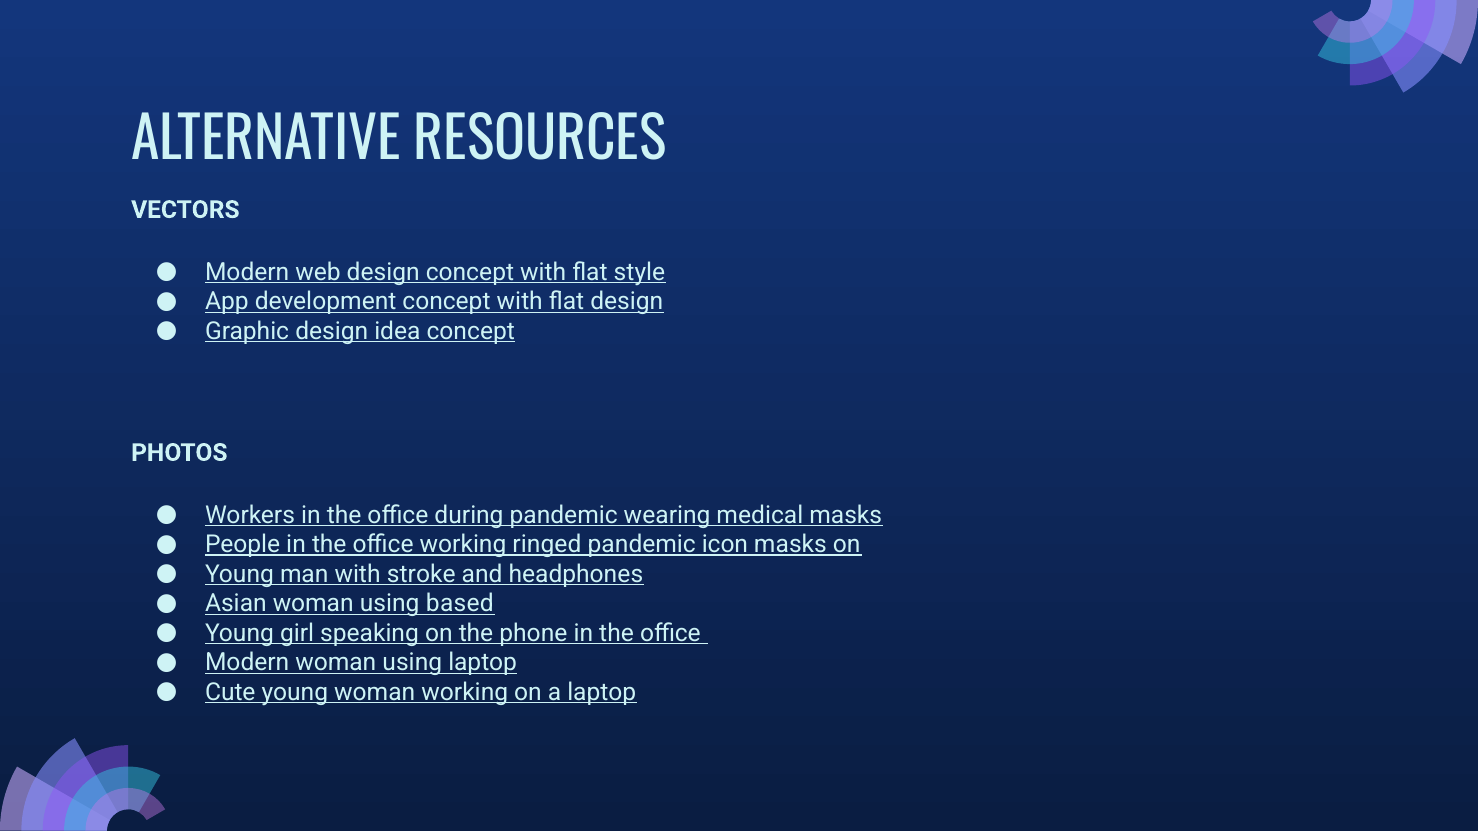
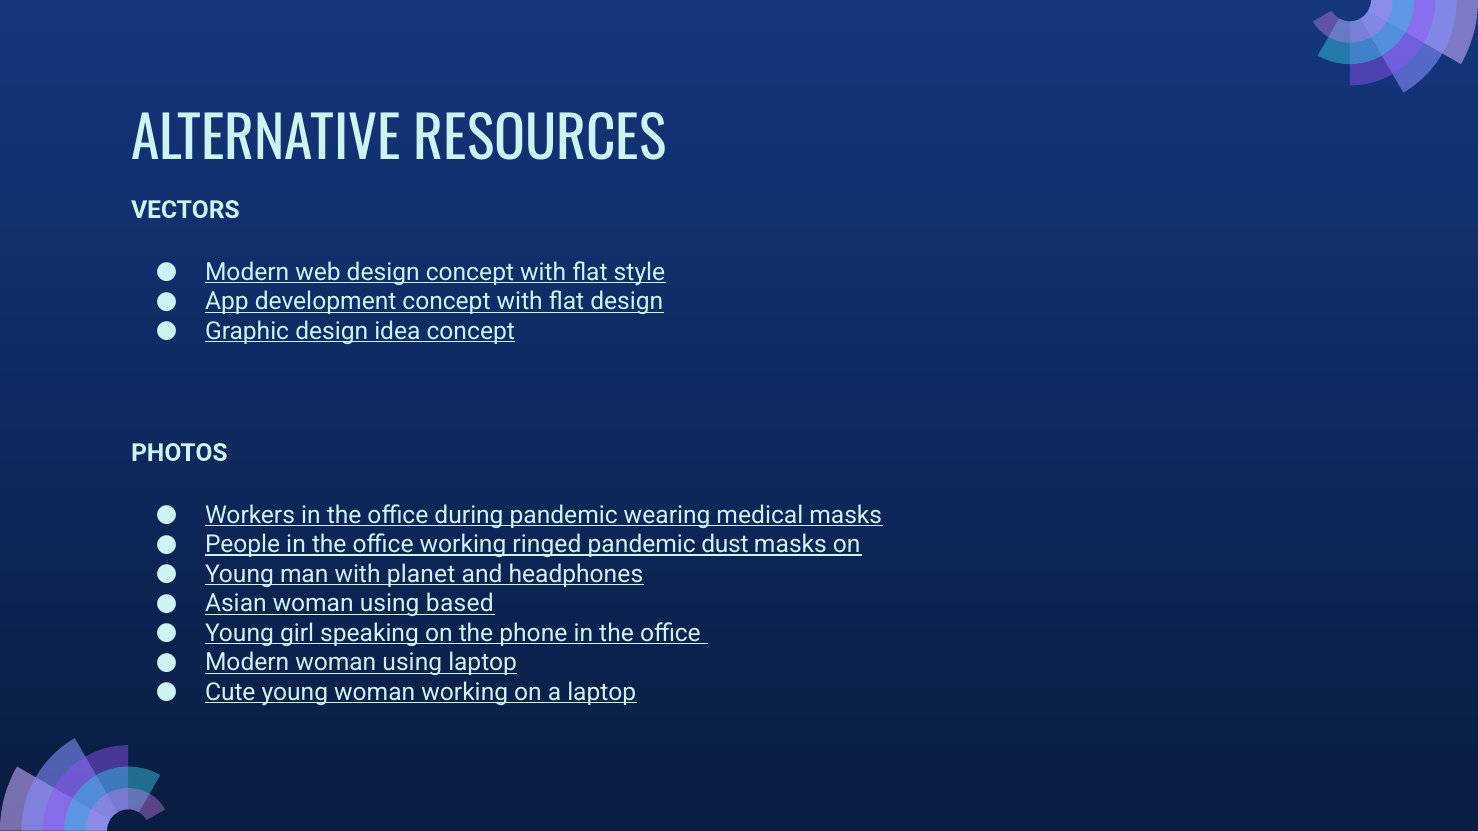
icon: icon -> dust (725, 545)
stroke: stroke -> planet (421, 574)
